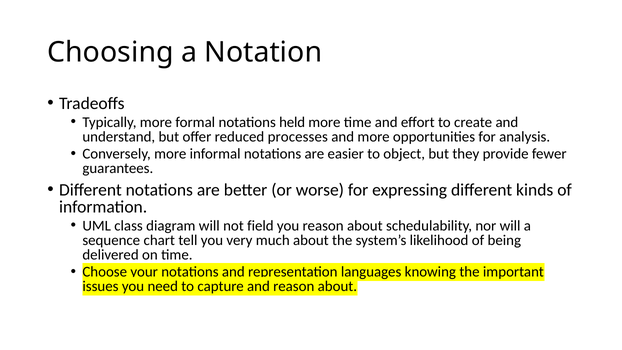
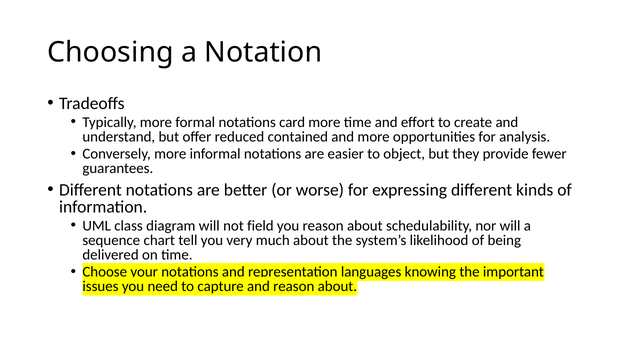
held: held -> card (292, 122)
processes: processes -> contained (298, 137)
